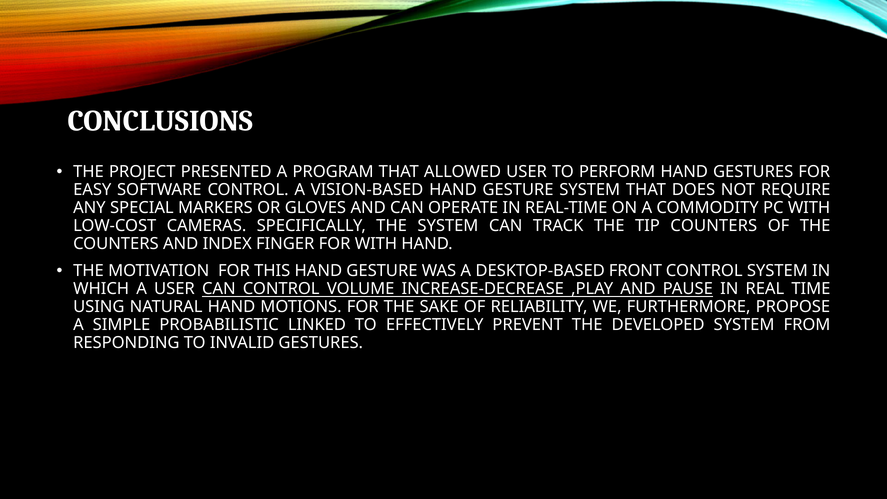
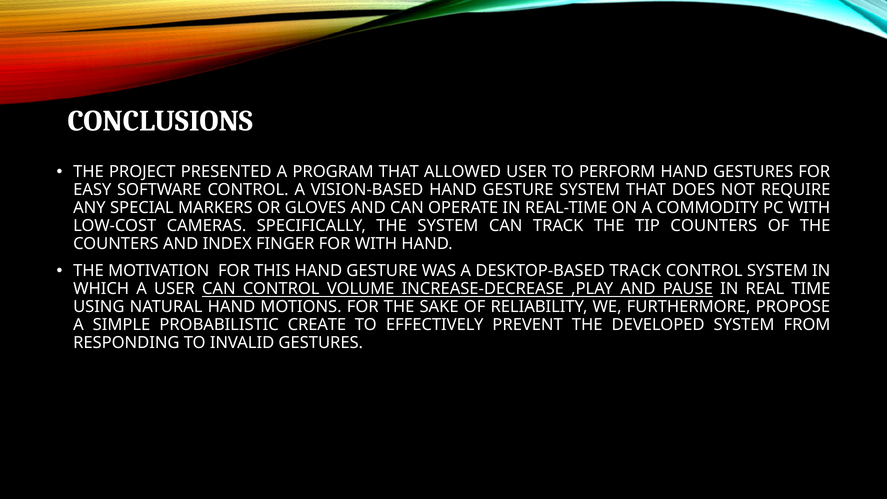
DESKTOP-BASED FRONT: FRONT -> TRACK (635, 271)
LINKED: LINKED -> CREATE (317, 325)
